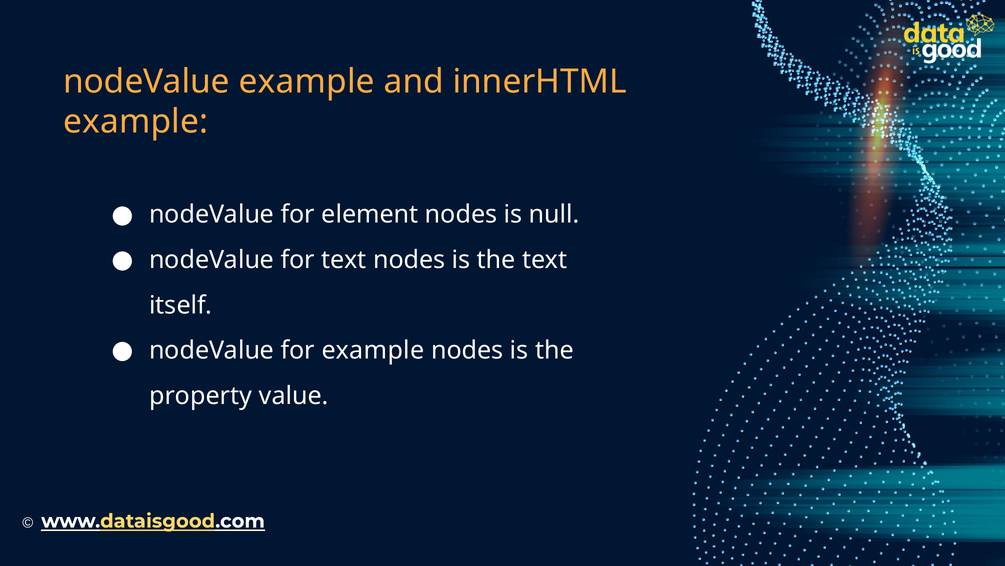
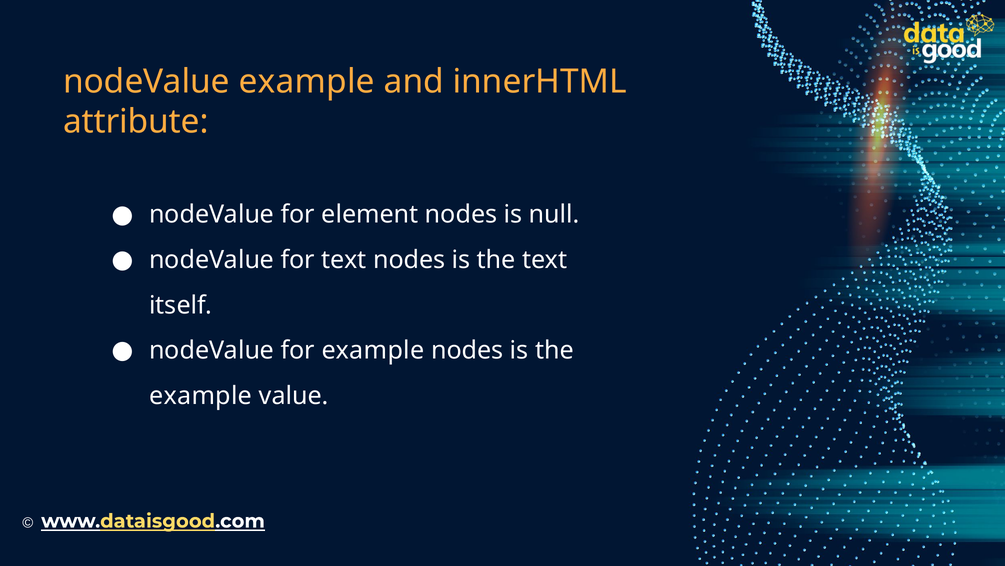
example: example -> attribute (136, 122)
property: property -> example (201, 395)
